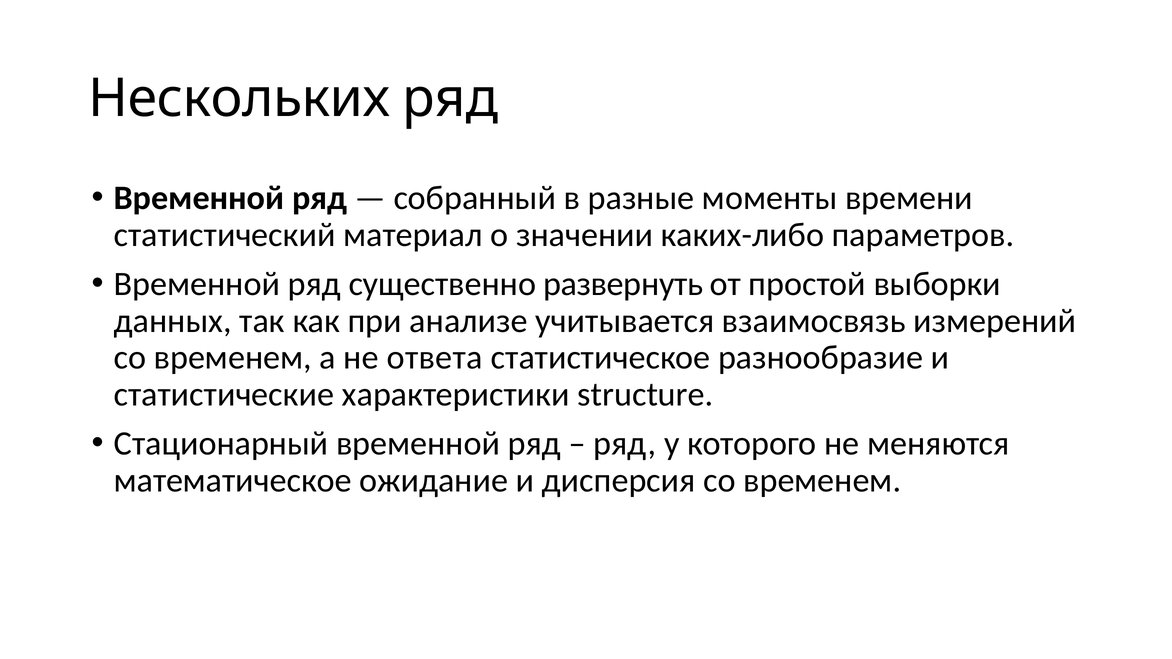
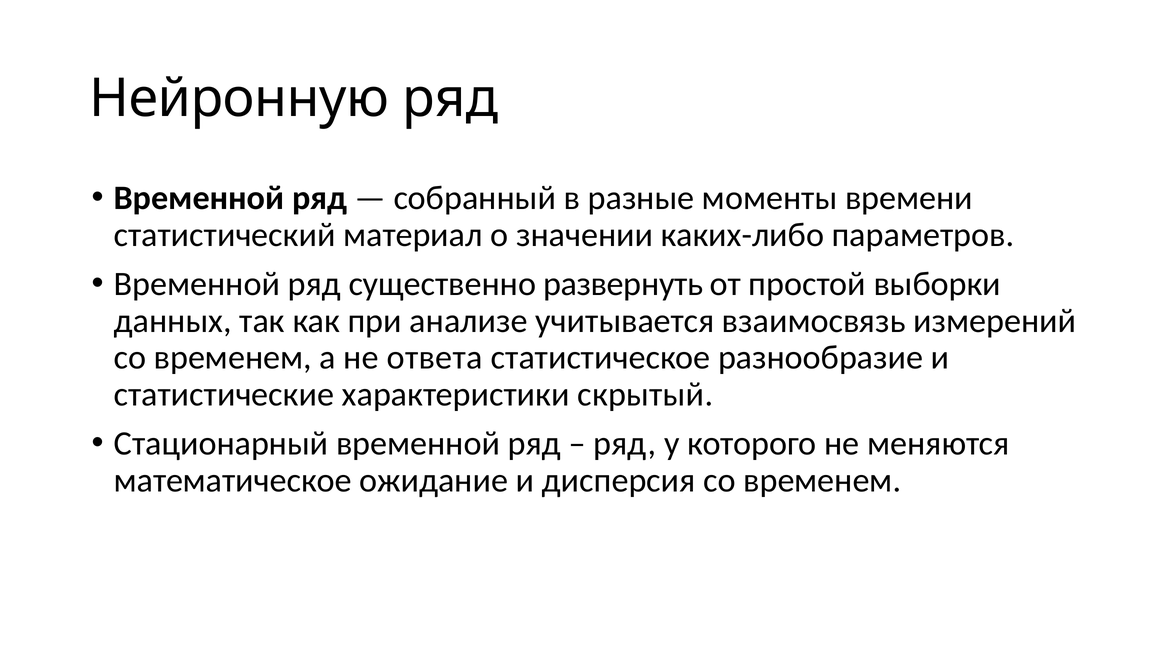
Нескольких: Нескольких -> Нейронную (239, 98)
structure: structure -> скрытый (645, 395)
